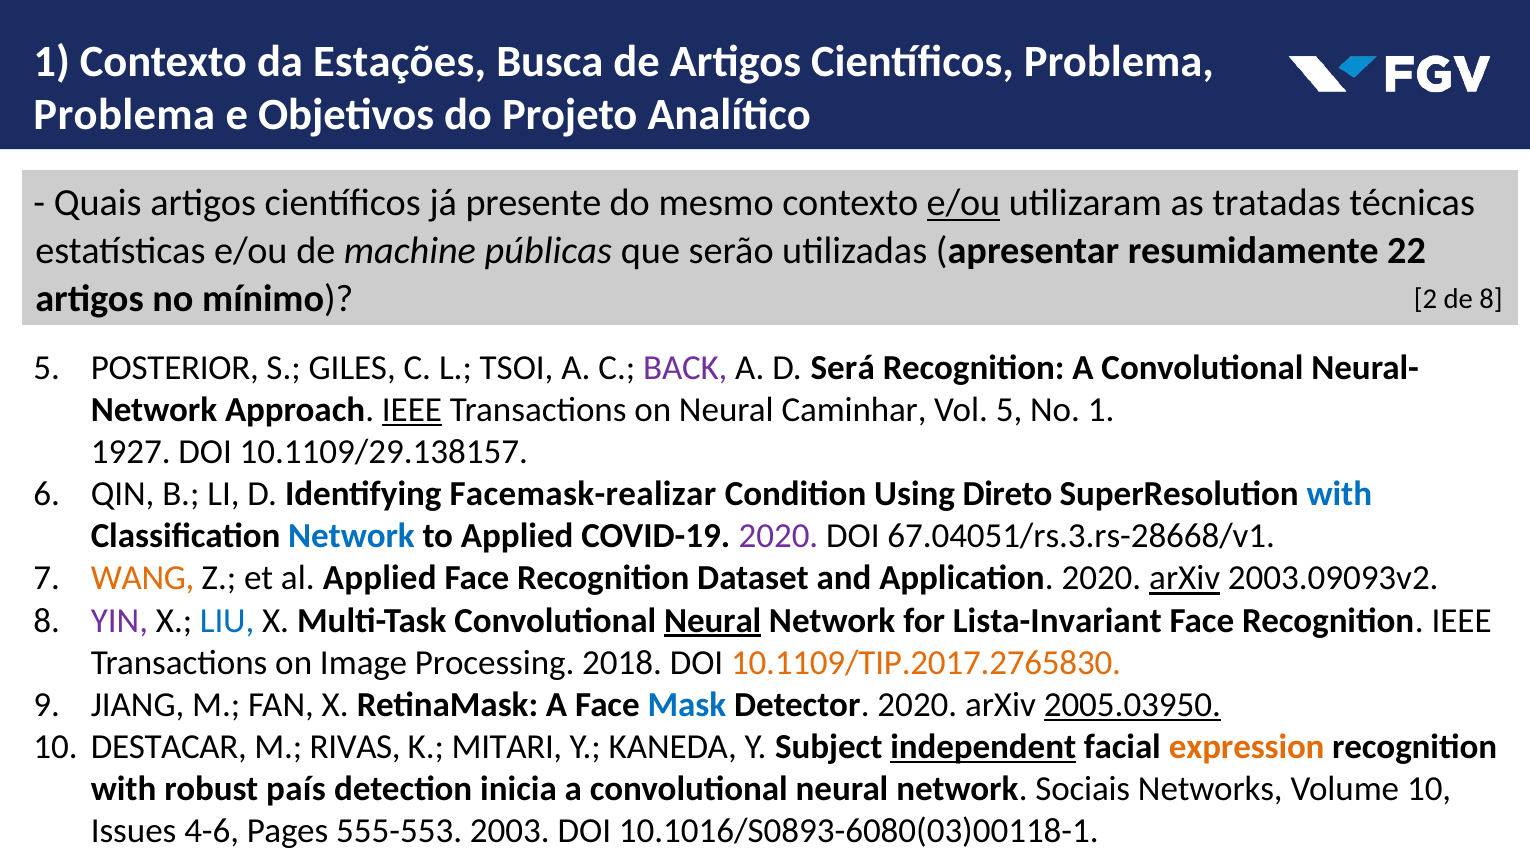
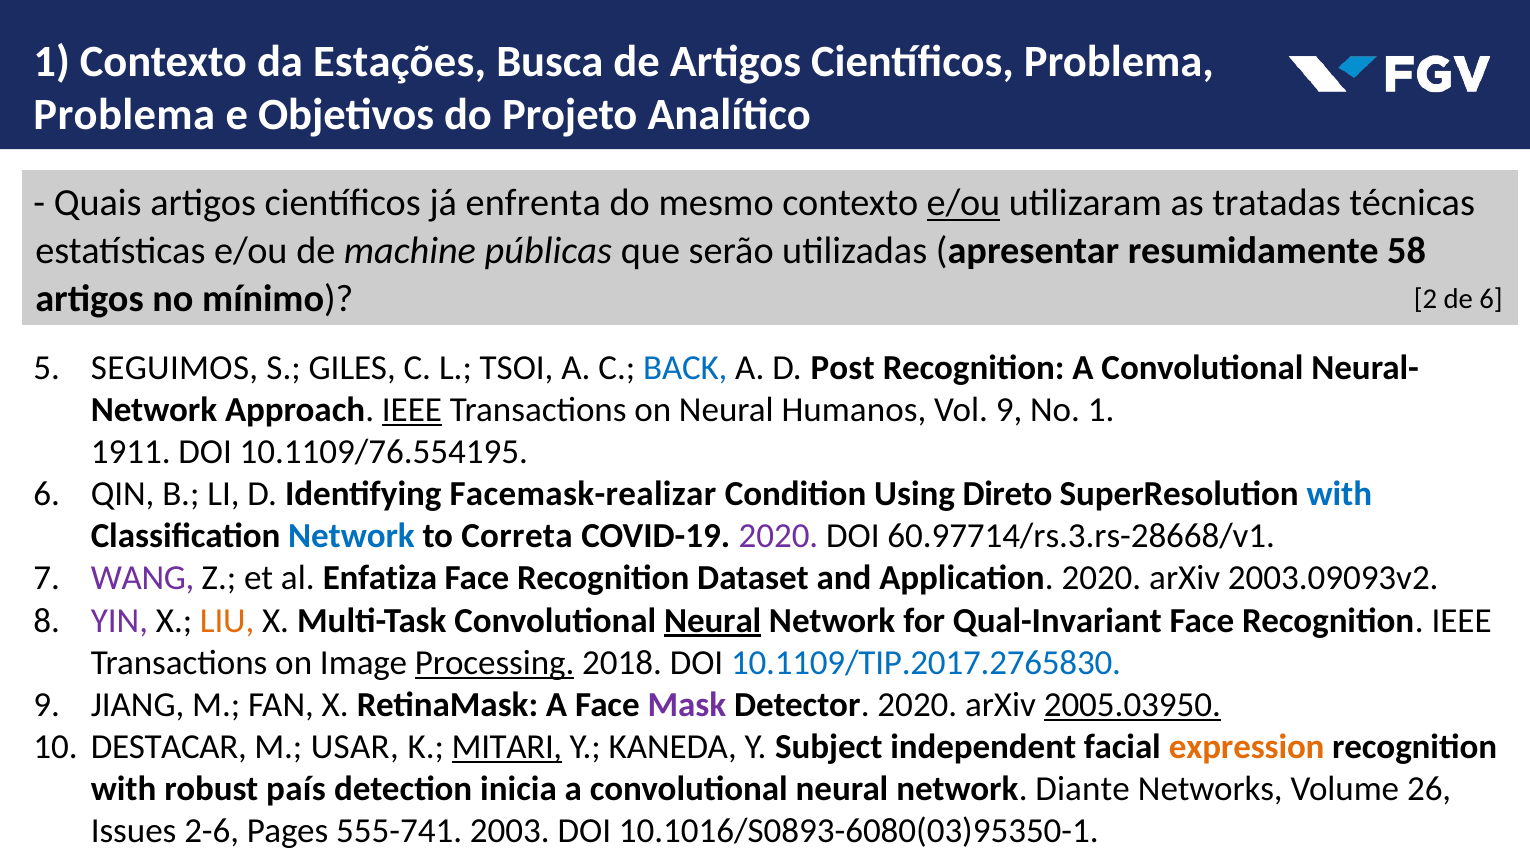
presente: presente -> enfrenta (533, 203)
22: 22 -> 58 (1407, 251)
de 8: 8 -> 6 (1491, 299)
POSTERIOR: POSTERIOR -> SEGUIMOS (175, 368)
BACK colour: purple -> blue (685, 368)
Será: Será -> Post (843, 368)
Caminhar: Caminhar -> Humanos (854, 410)
Vol 5: 5 -> 9 (1009, 410)
1927: 1927 -> 1911 (131, 452)
10.1109/29.138157: 10.1109/29.138157 -> 10.1109/76.554195 (384, 452)
to Applied: Applied -> Correta (517, 536)
67.04051/rs.3.rs-28668/v1: 67.04051/rs.3.rs-28668/v1 -> 60.97714/rs.3.rs-28668/v1 (1081, 536)
WANG colour: orange -> purple (143, 578)
al Applied: Applied -> Enfatiza (380, 578)
arXiv underline: present -> none (1185, 578)
LIU colour: blue -> orange (227, 620)
Lista-Invariant: Lista-Invariant -> Qual-Invariant (1057, 620)
Processing underline: none -> present (495, 662)
10.1109/TIP.2017.2765830 colour: orange -> blue (926, 662)
Mask colour: blue -> purple (687, 704)
RIVAS: RIVAS -> USAR (355, 746)
MITARI underline: none -> present (507, 746)
independent underline: present -> none (983, 746)
Sociais: Sociais -> Diante (1083, 788)
Volume 10: 10 -> 26 (1429, 788)
4-6: 4-6 -> 2-6 (212, 830)
555-553: 555-553 -> 555-741 (399, 830)
10.1016/S0893-6080(03)00118-1: 10.1016/S0893-6080(03)00118-1 -> 10.1016/S0893-6080(03)95350-1 (859, 830)
